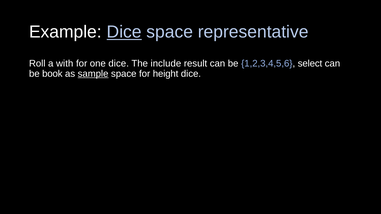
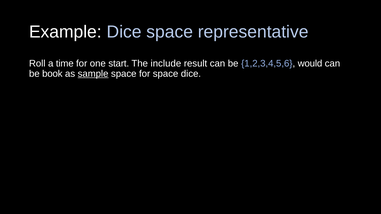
Dice underline: present -> none (124, 32)
with: with -> time (65, 64)
one dice: dice -> start (119, 64)
select: select -> would (310, 64)
for height: height -> space (166, 74)
